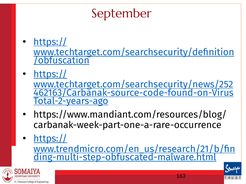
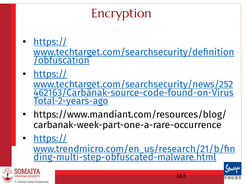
September: September -> Encryption (122, 14)
